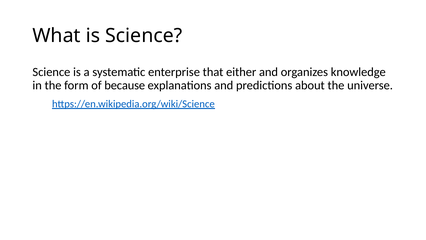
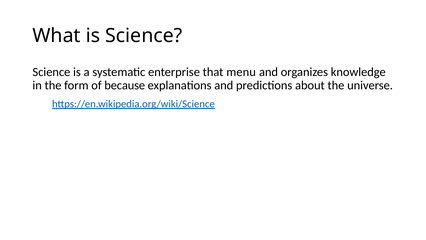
either: either -> menu (241, 72)
